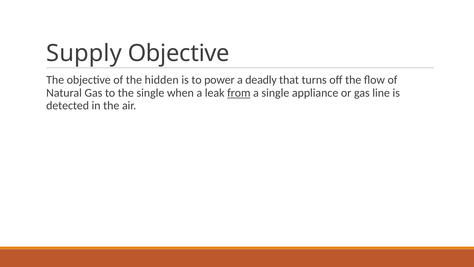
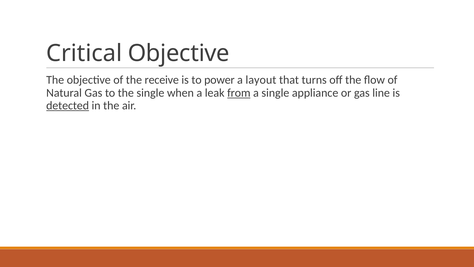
Supply: Supply -> Critical (84, 53)
hidden: hidden -> receive (162, 80)
deadly: deadly -> layout (261, 80)
detected underline: none -> present (68, 105)
